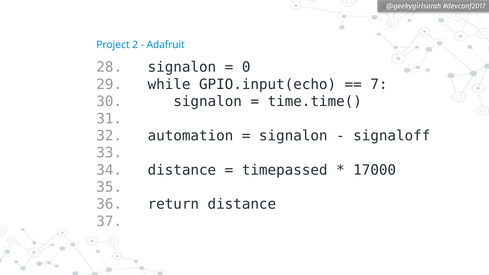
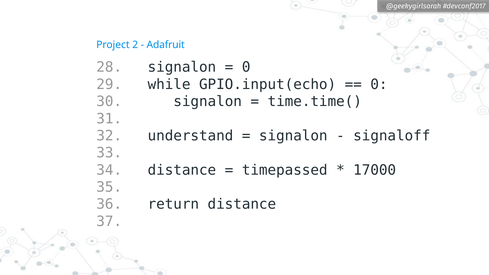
7: 7 -> 0 (379, 84)
automation: automation -> understand (190, 136)
